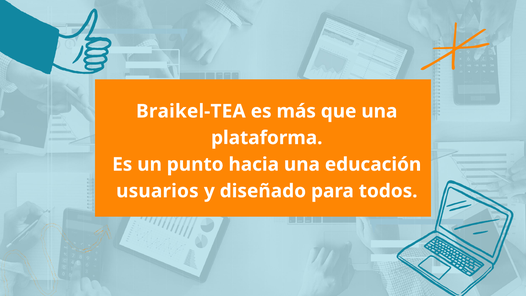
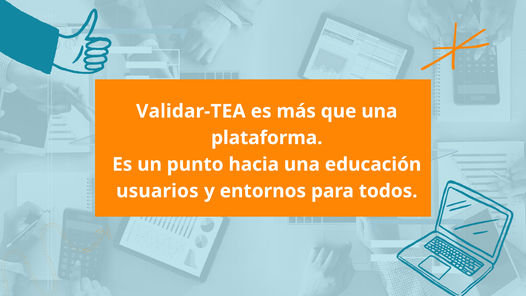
Braikel-TEA: Braikel-TEA -> Validar-TEA (191, 111)
diseñado: diseñado -> entornos (263, 191)
